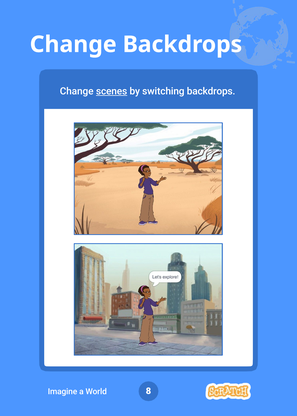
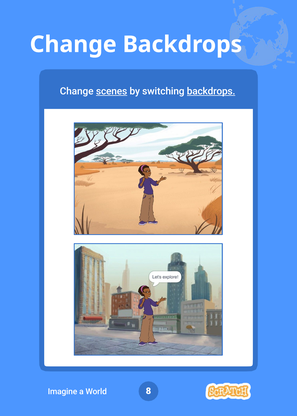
backdrops underline: none -> present (211, 91)
